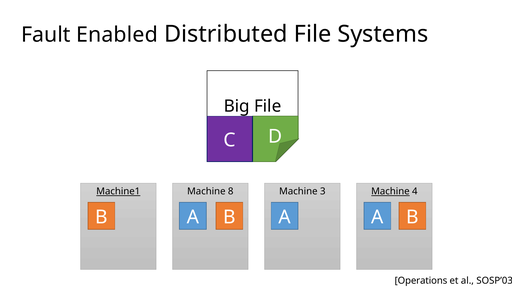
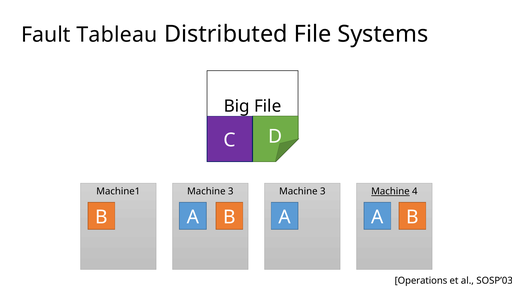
Enabled: Enabled -> Tableau (117, 35)
Machine1 underline: present -> none (118, 191)
8: 8 -> 3 (231, 191)
